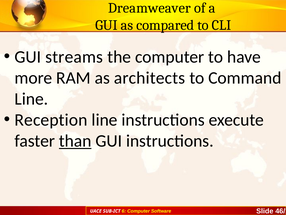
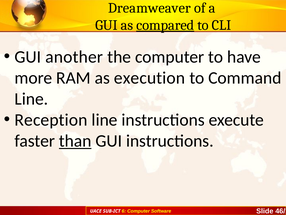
compared underline: none -> present (165, 25)
streams: streams -> another (74, 57)
architects: architects -> execution (150, 78)
